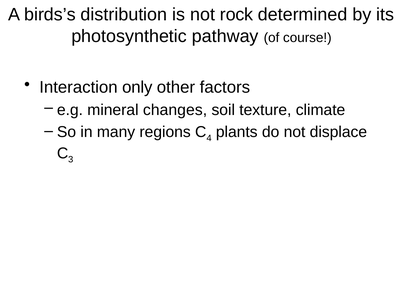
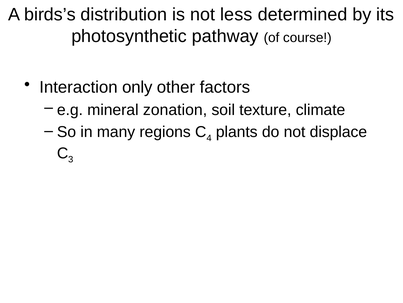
rock: rock -> less (236, 15)
changes: changes -> zonation (175, 110)
